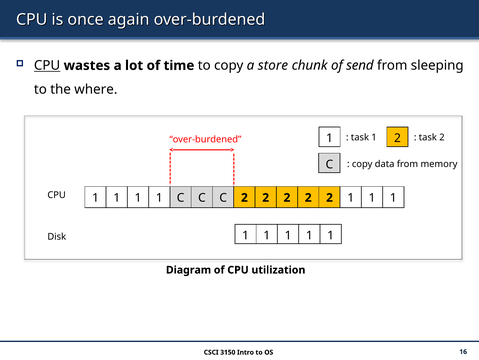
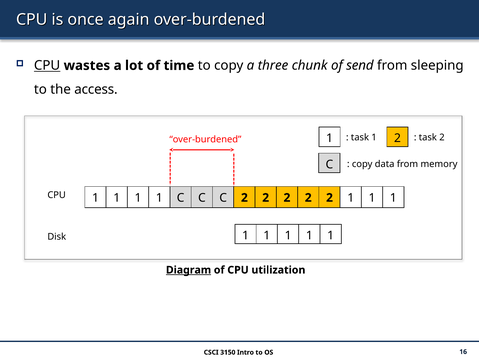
store: store -> three (273, 65)
where: where -> access (96, 89)
Diagram underline: none -> present (189, 269)
